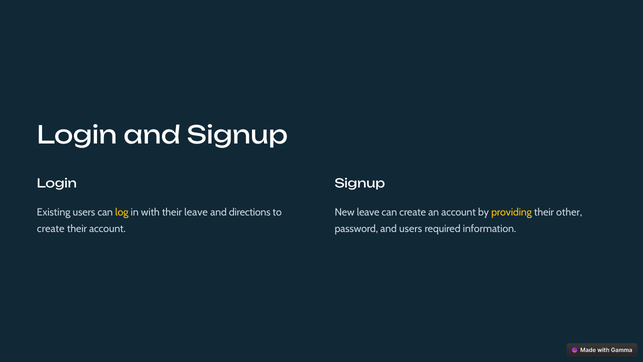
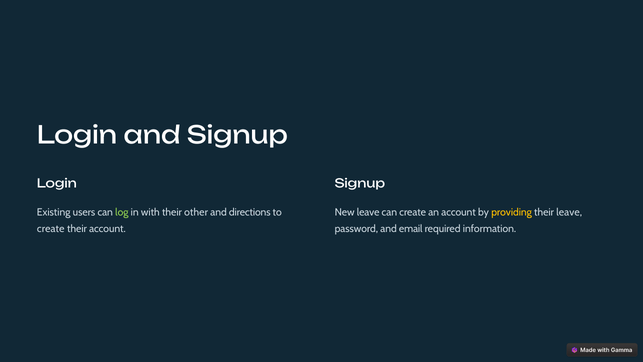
log colour: yellow -> light green (122, 212)
their leave: leave -> other (196, 212)
their other: other -> leave (569, 212)
and users: users -> email (411, 229)
